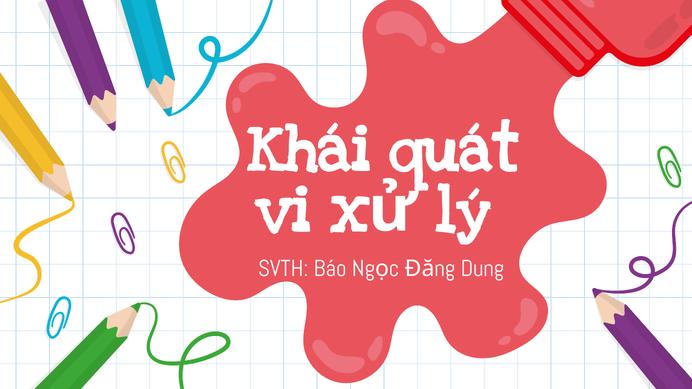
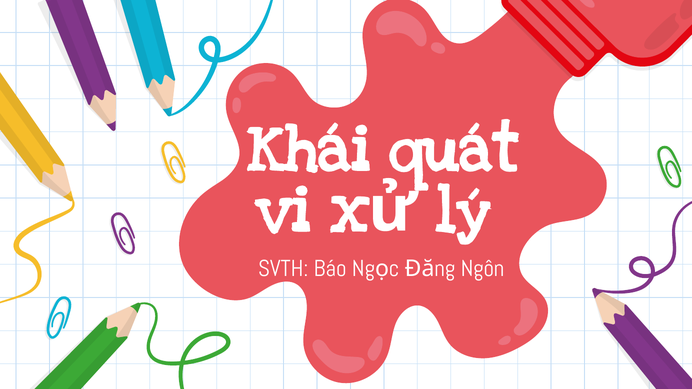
Dung: Dung -> Ngôn (482, 269)
